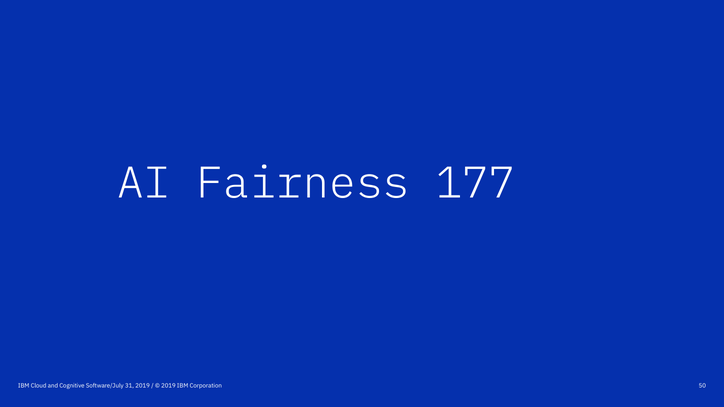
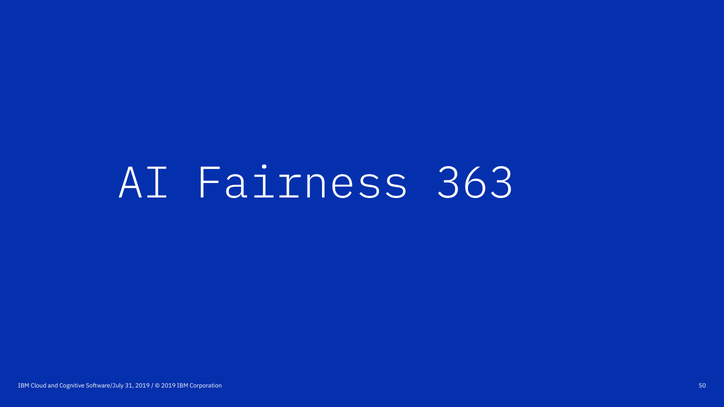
177: 177 -> 363 (476, 183)
